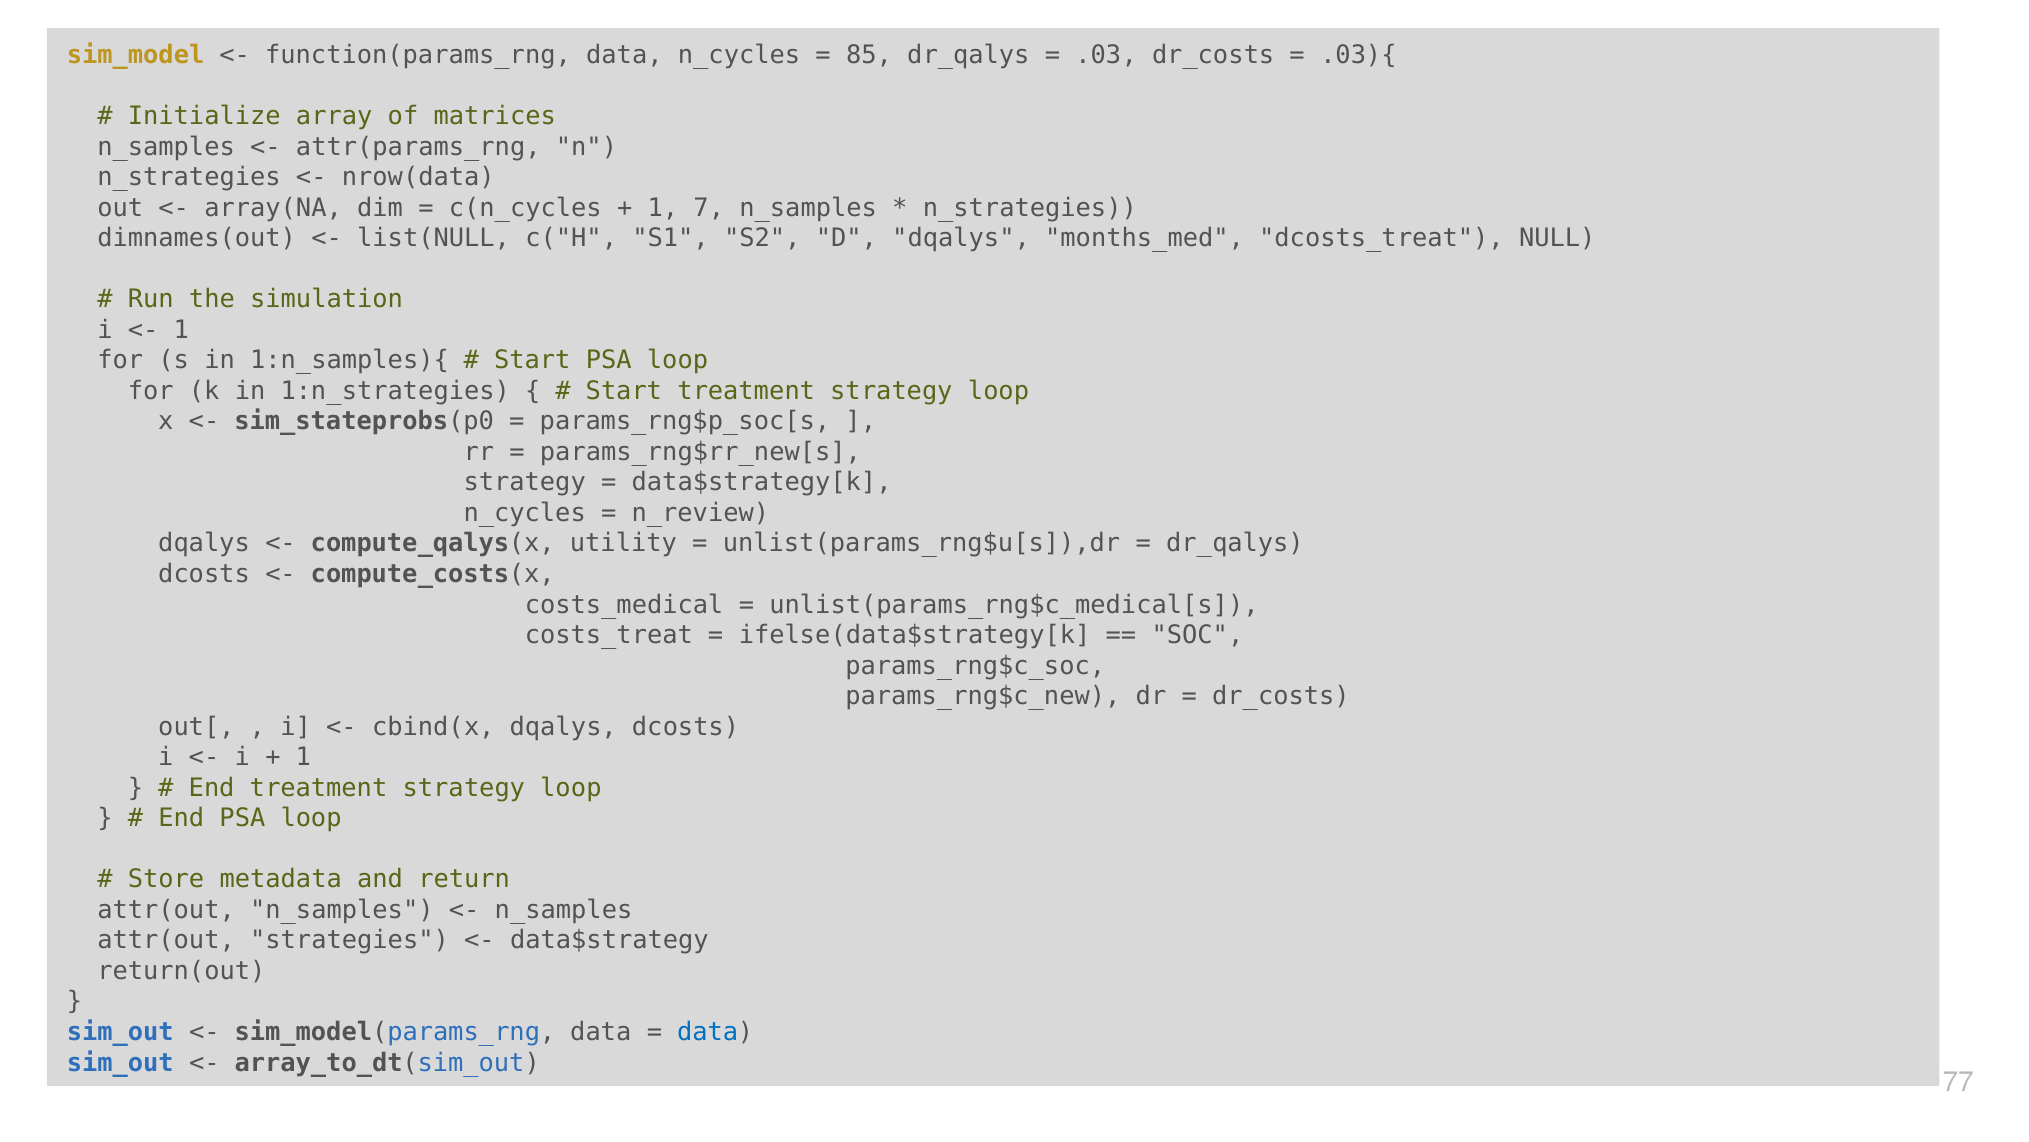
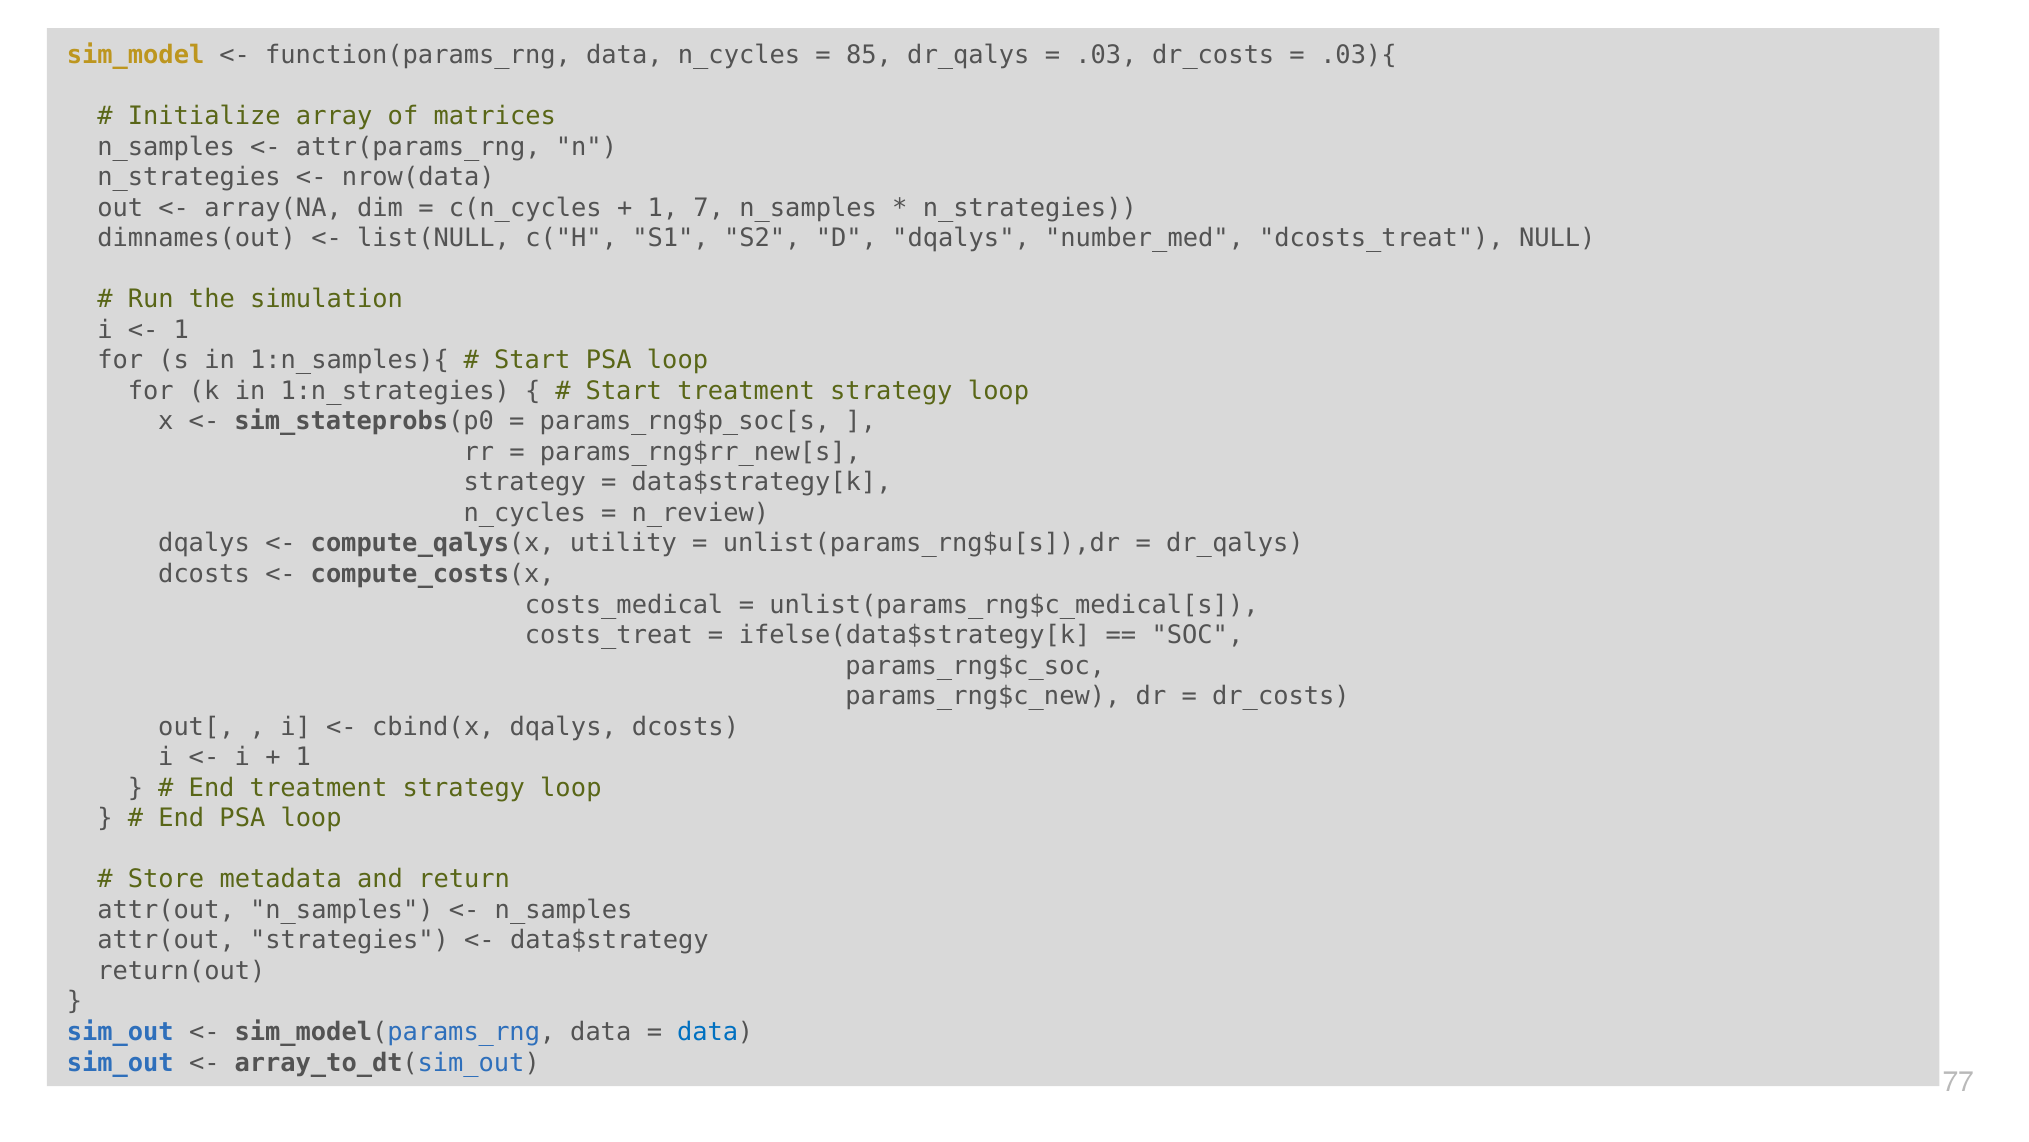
months_med: months_med -> number_med (1145, 238)
